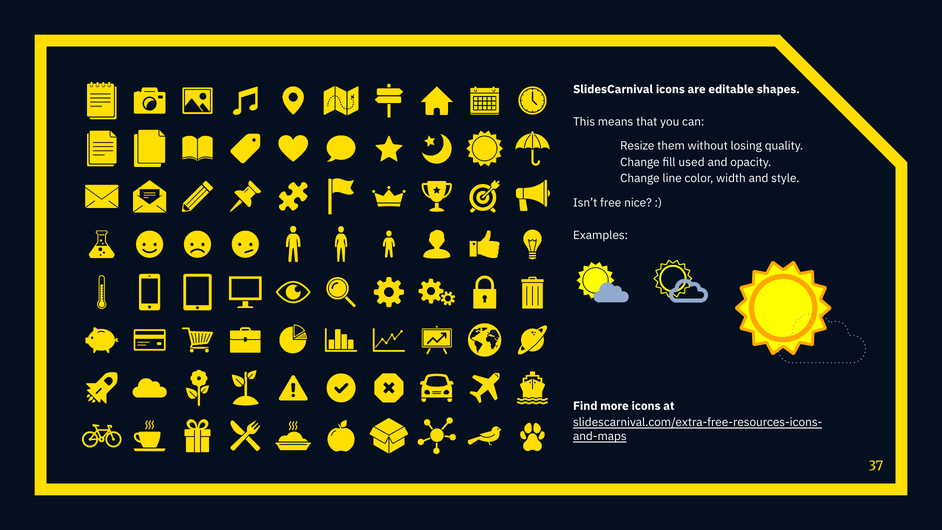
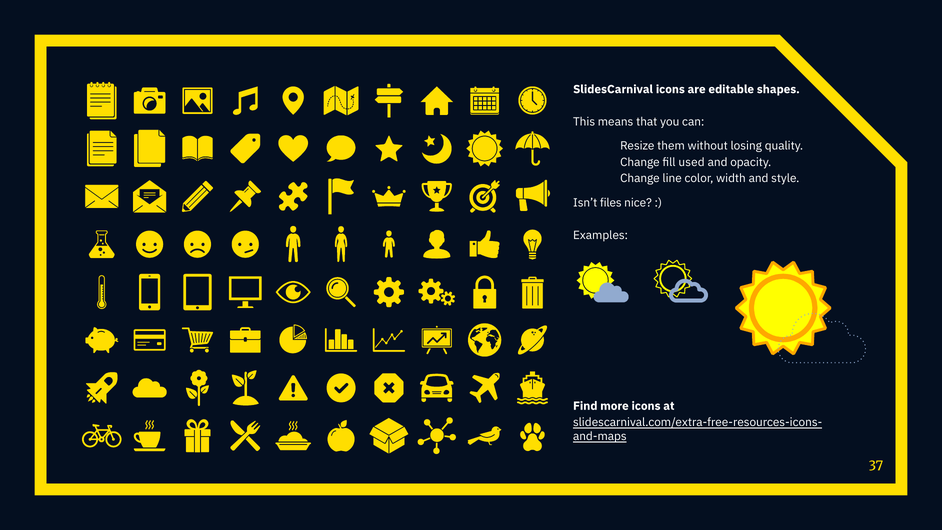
free: free -> files (611, 203)
